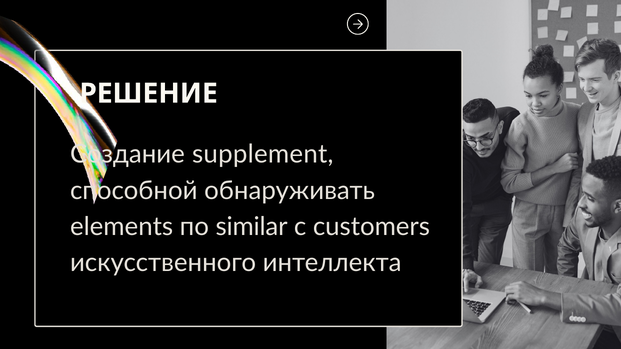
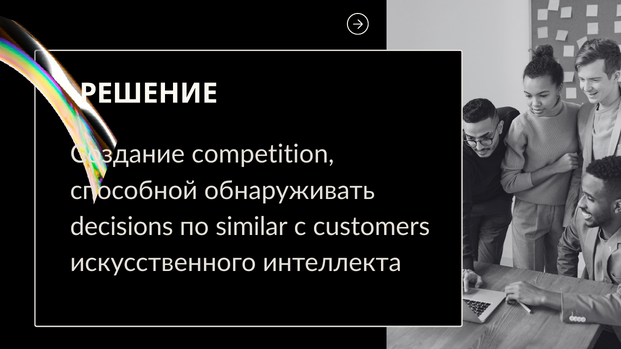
supplement: supplement -> competition (263, 154)
elements: elements -> decisions (122, 227)
